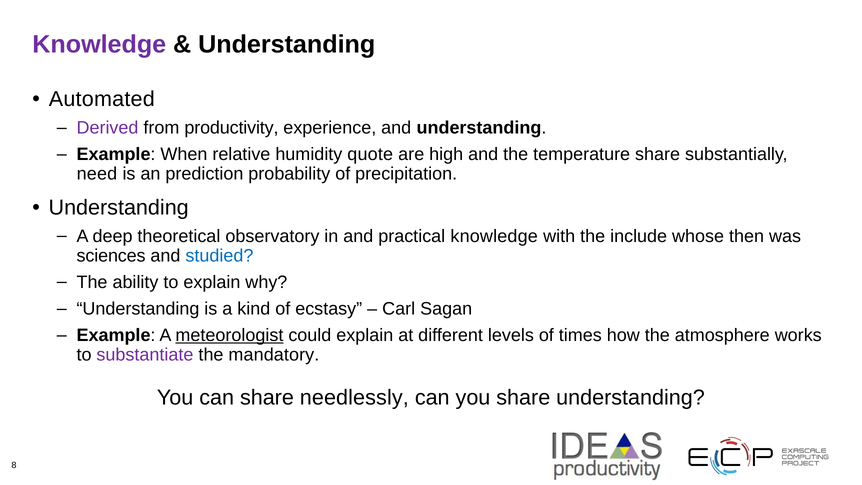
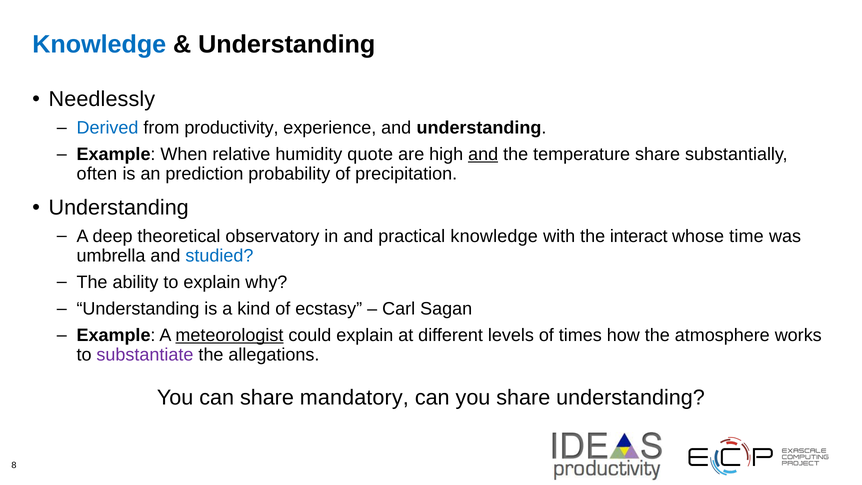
Knowledge colour: purple -> blue (99, 45)
Automated: Automated -> Needlessly (102, 99)
Derived colour: purple -> blue (108, 128)
and underline: none -> present (483, 154)
need: need -> often (97, 174)
include: include -> interact (639, 236)
then: then -> time (746, 236)
sciences: sciences -> umbrella (111, 256)
mandatory: mandatory -> allegations (274, 355)
needlessly: needlessly -> mandatory (354, 397)
